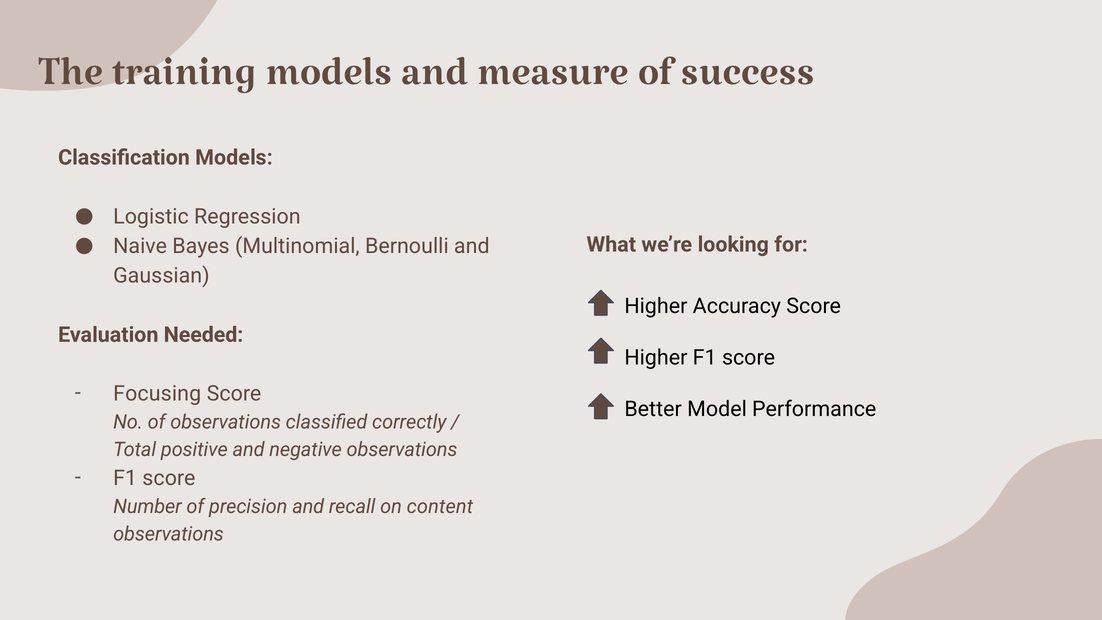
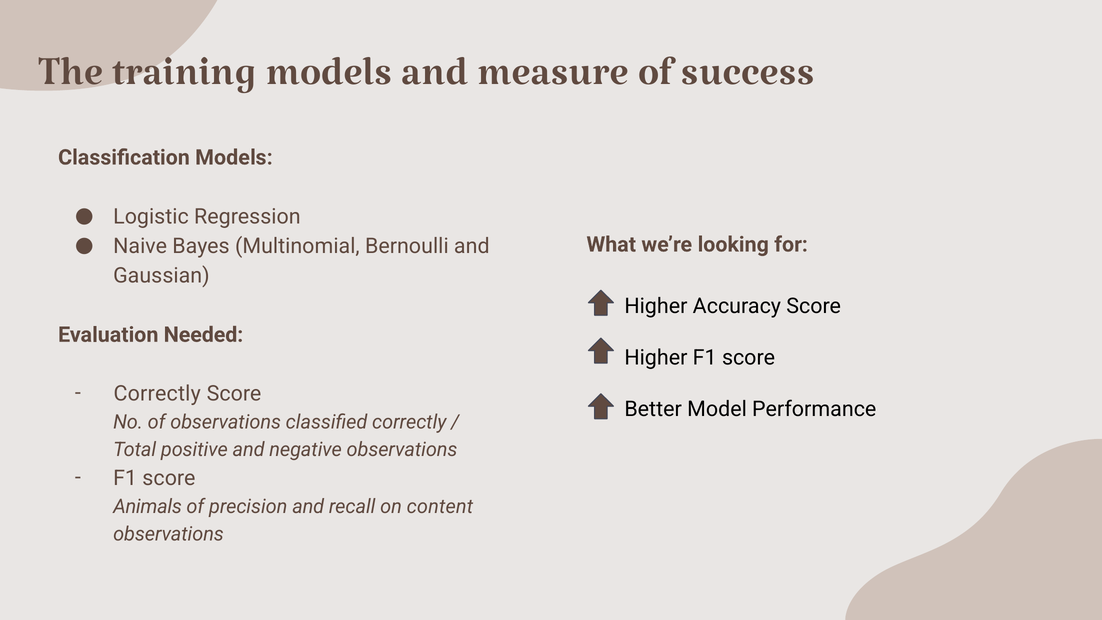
Focusing: Focusing -> Correctly (157, 394)
Number: Number -> Animals (148, 507)
